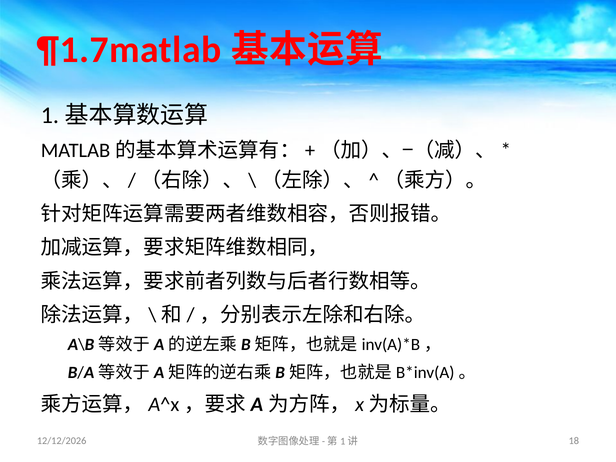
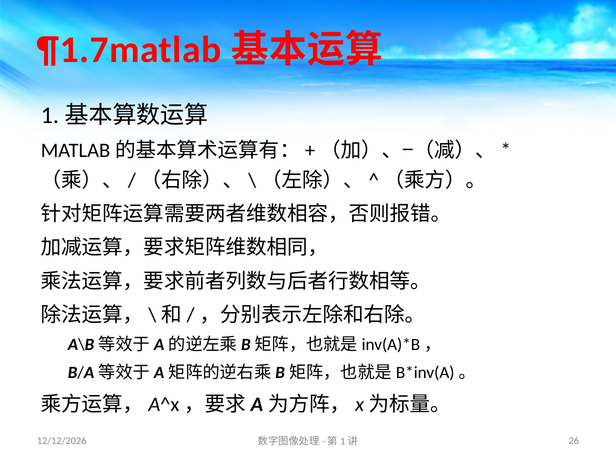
18: 18 -> 26 (574, 441)
